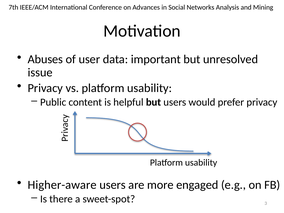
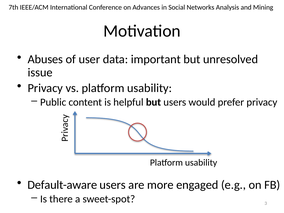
Higher-aware: Higher-aware -> Default-aware (62, 185)
